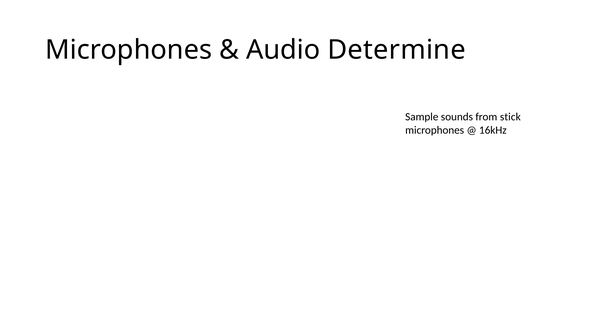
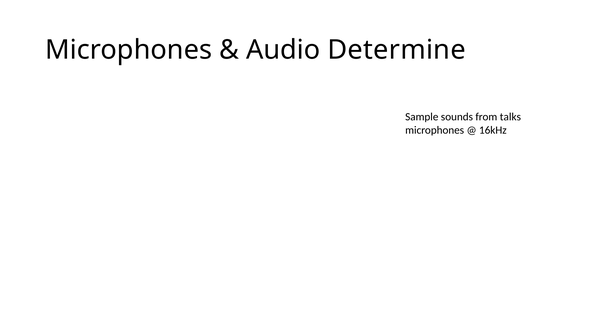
stick: stick -> talks (510, 117)
